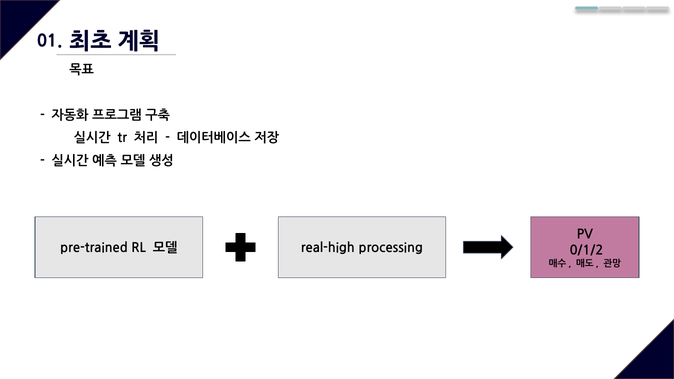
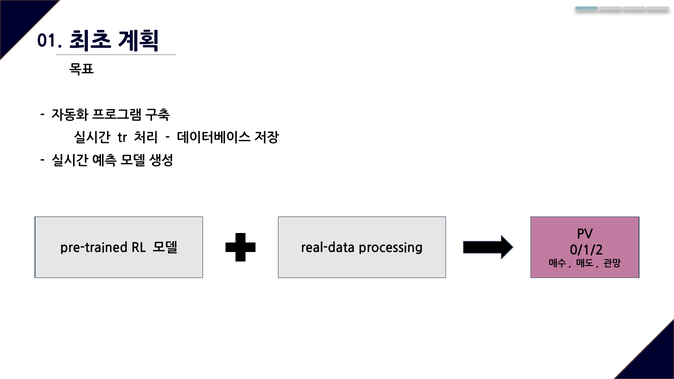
real-high: real-high -> real-data (328, 248)
